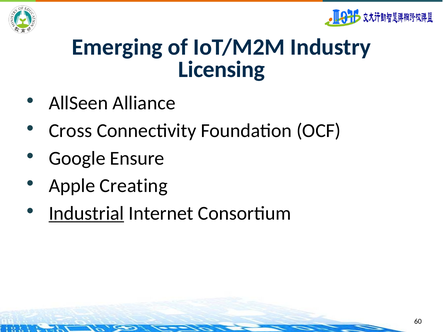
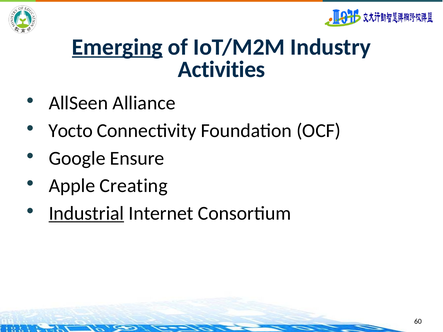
Emerging underline: none -> present (117, 47)
Licensing: Licensing -> Activities (222, 69)
Cross: Cross -> Yocto (71, 131)
